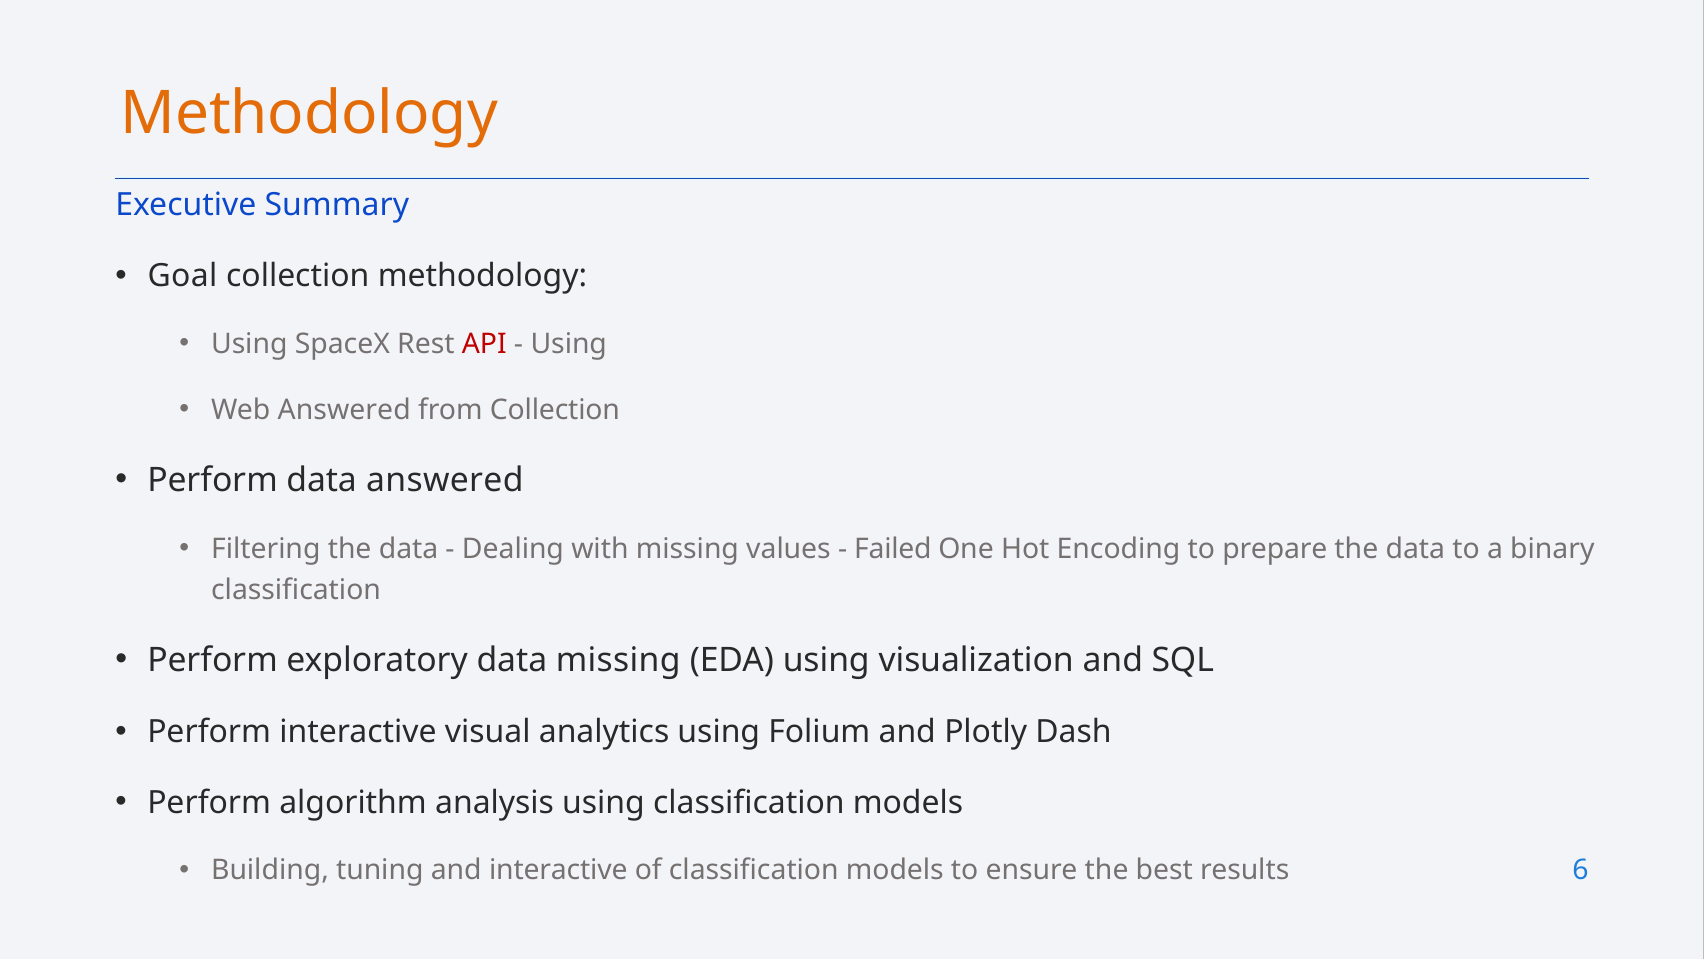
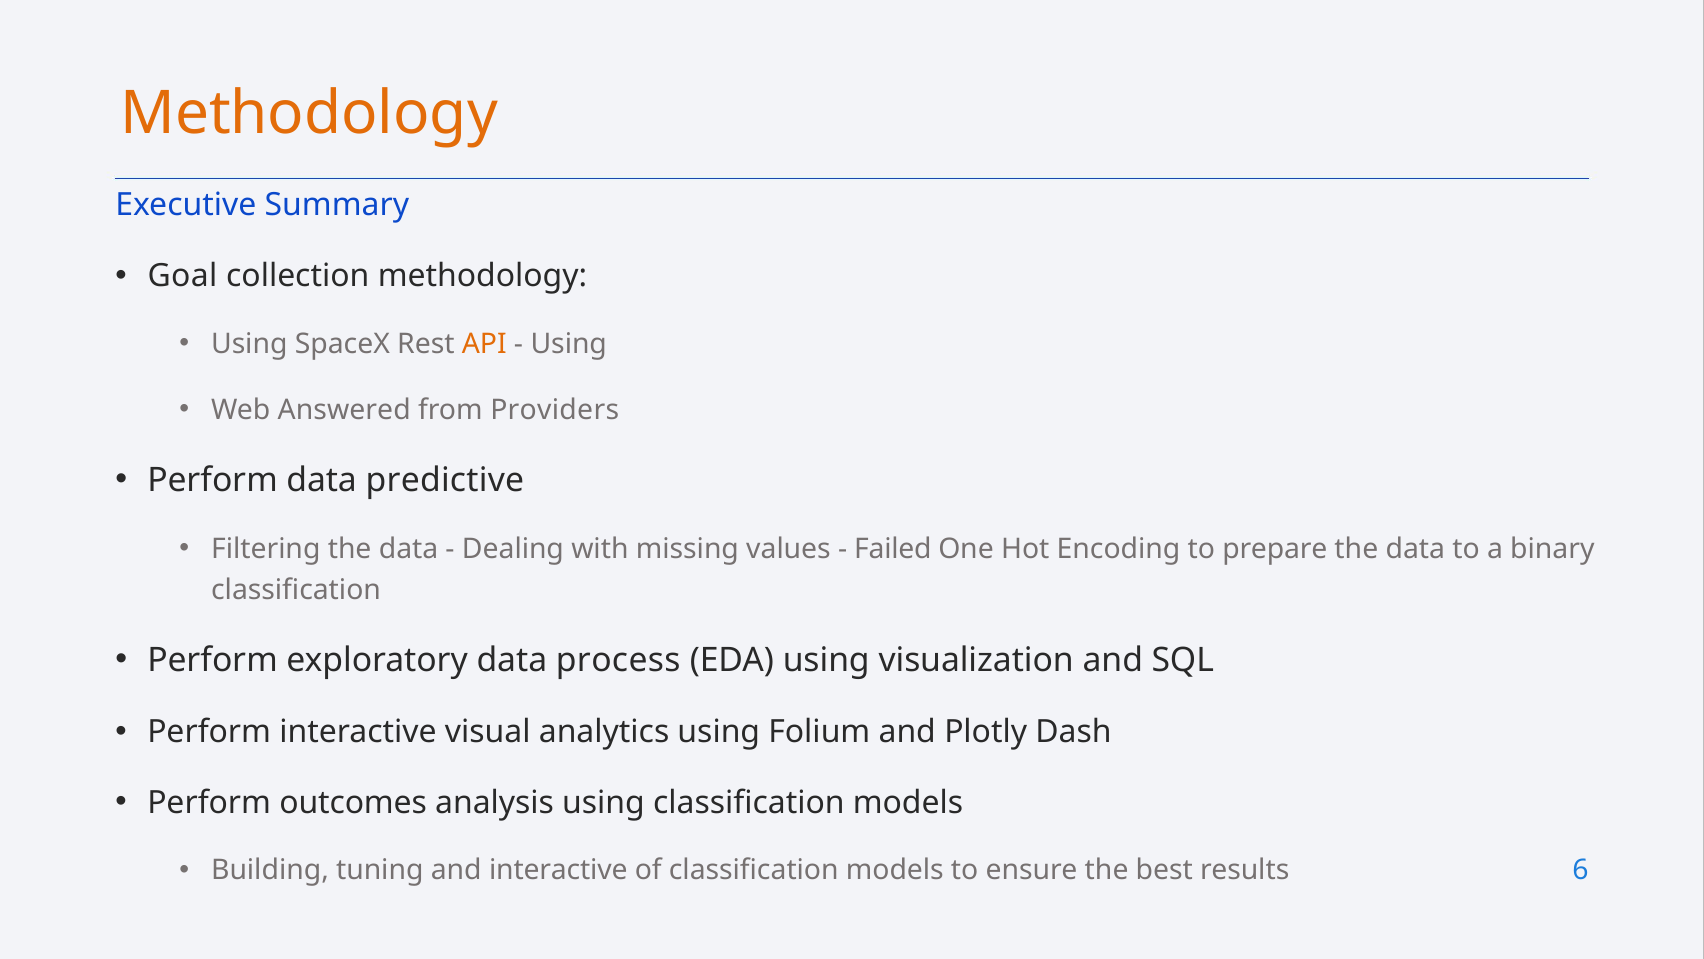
API colour: red -> orange (484, 344)
from Collection: Collection -> Providers (555, 409)
data answered: answered -> predictive (445, 480)
data missing: missing -> process (618, 660)
algorithm: algorithm -> outcomes (353, 803)
